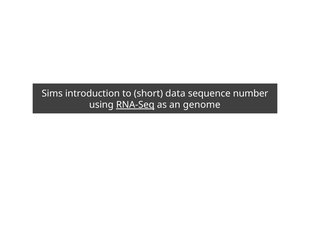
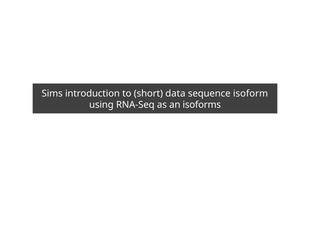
number: number -> isoform (251, 94)
RNA-Seq underline: present -> none (135, 105)
genome: genome -> isoforms (202, 105)
